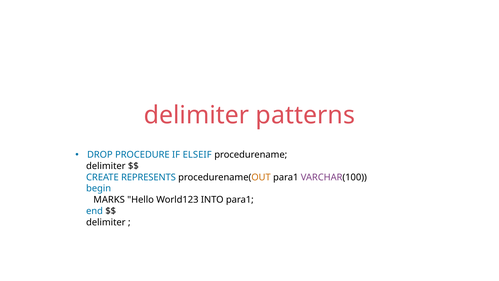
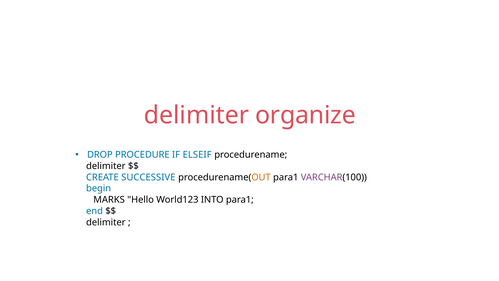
patterns: patterns -> organize (305, 115)
REPRESENTS: REPRESENTS -> SUCCESSIVE (148, 177)
